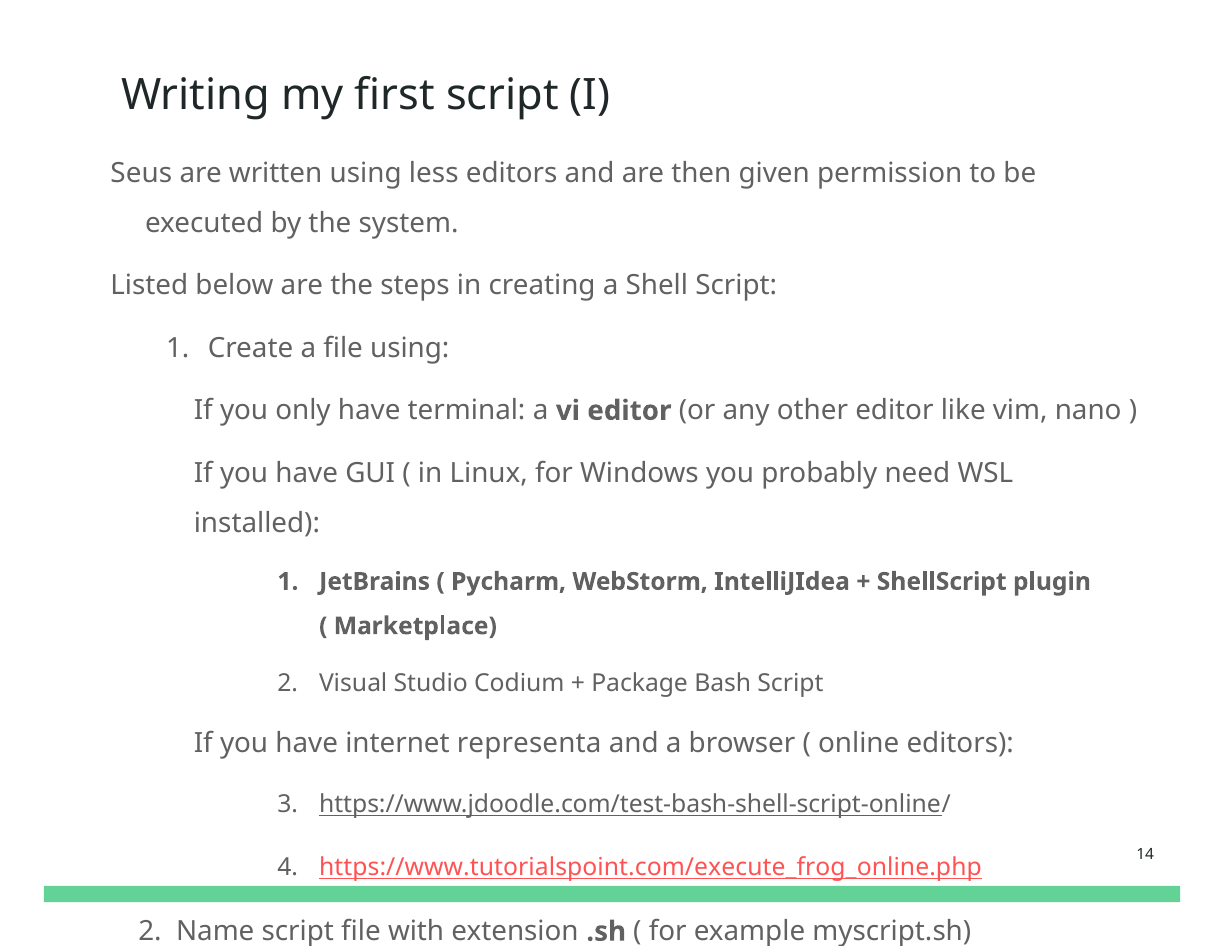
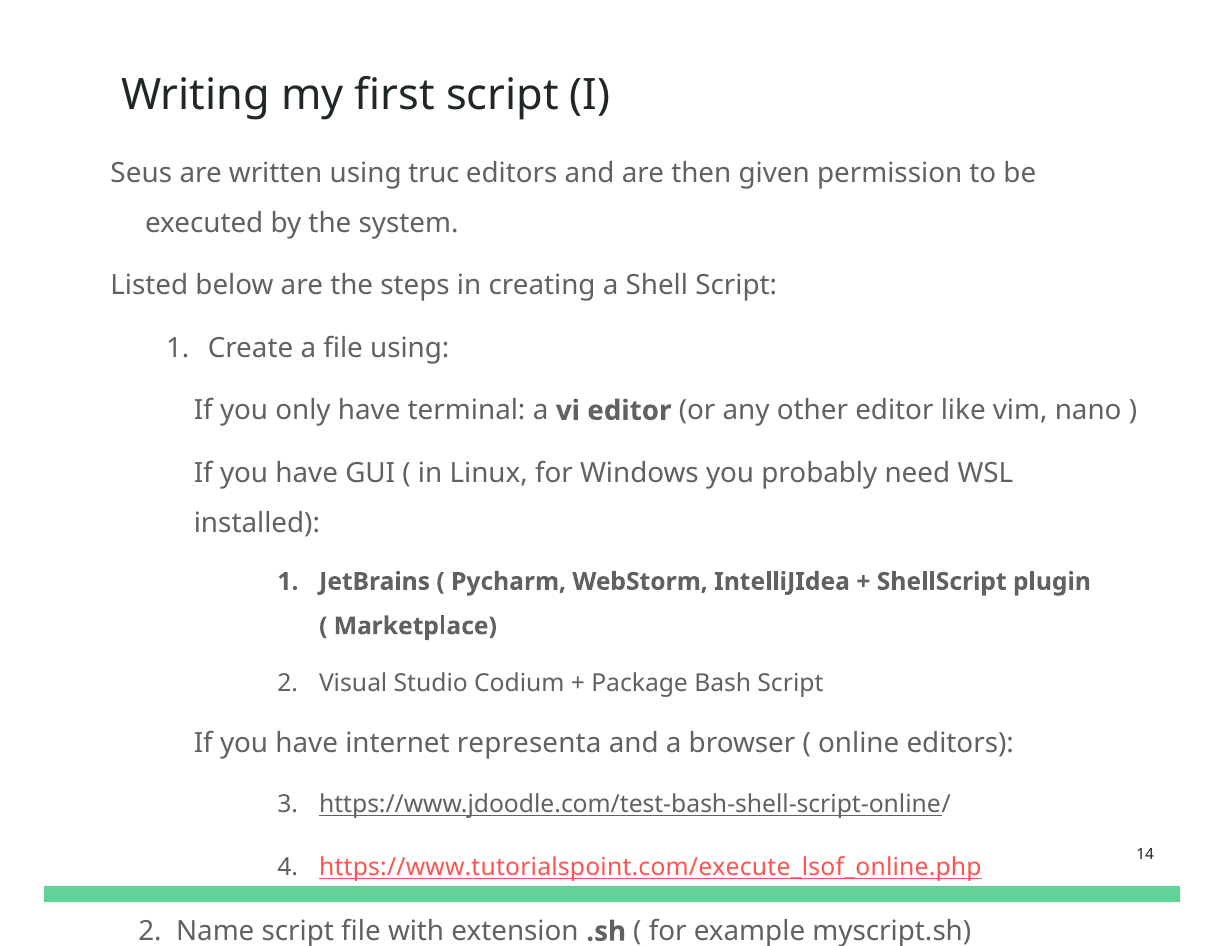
less: less -> truc (434, 173)
https://www.tutorialspoint.com/execute_frog_online.php: https://www.tutorialspoint.com/execute_frog_online.php -> https://www.tutorialspoint.com/execute_lsof_online.php (650, 867)
